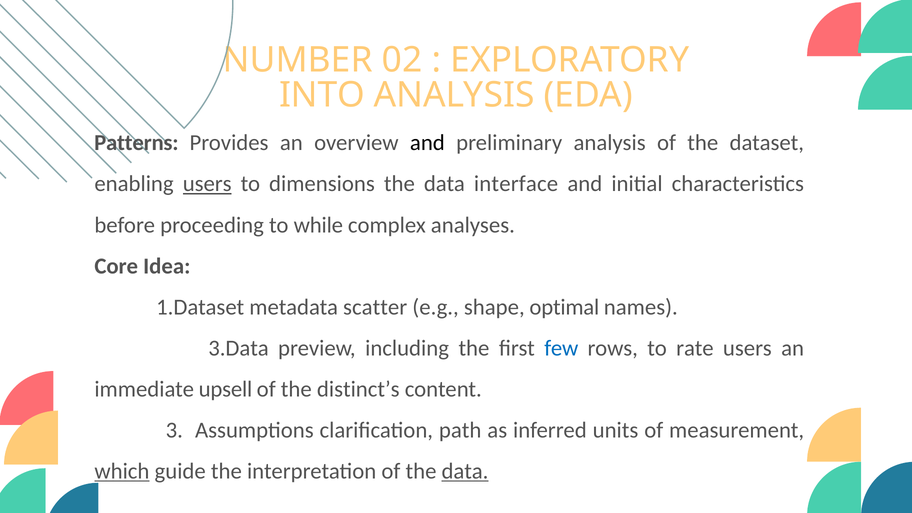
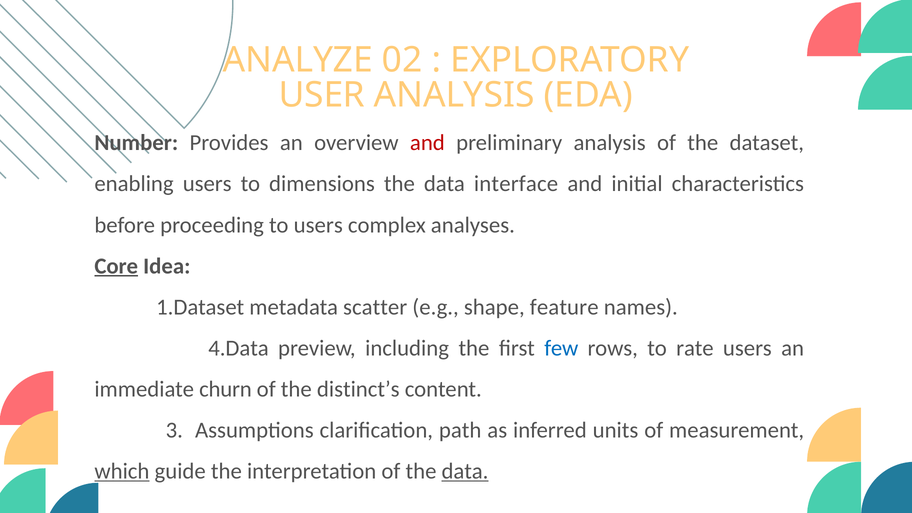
NUMBER: NUMBER -> ANALYZE (298, 60)
INTO: INTO -> USER (322, 95)
Patterns: Patterns -> Number (136, 143)
and colour: black -> red (427, 143)
users underline: present -> none (207, 184)
to while: while -> users (318, 225)
Core underline: none -> present (116, 266)
optimal: optimal -> feature (564, 307)
3.Data: 3.Data -> 4.Data (239, 348)
upsell: upsell -> churn (225, 389)
